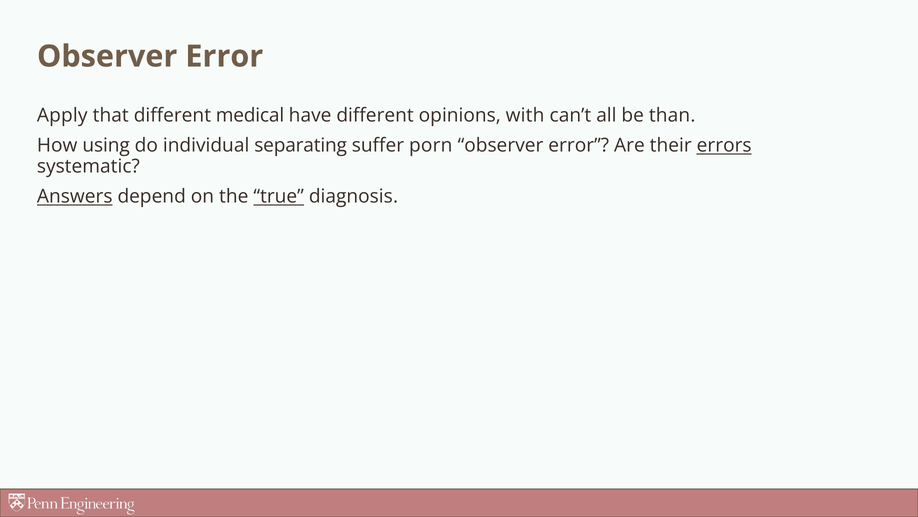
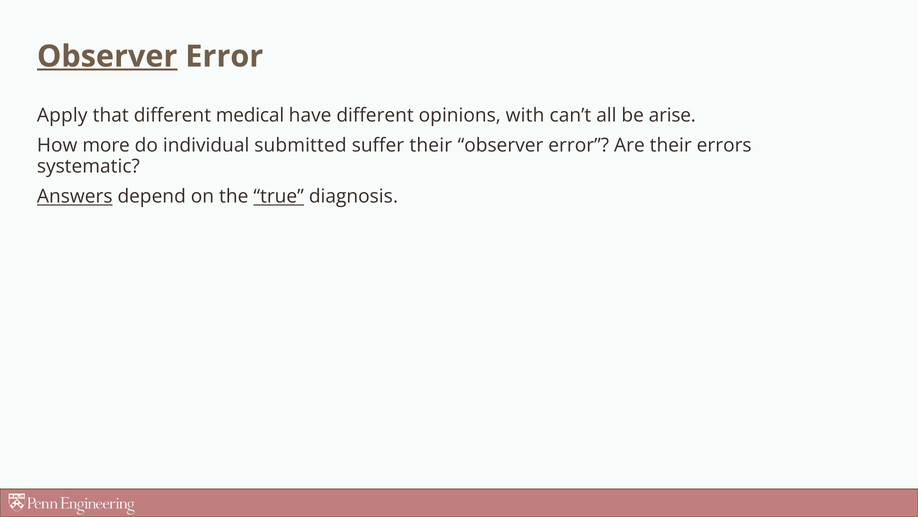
Observer underline: none -> present (107, 56)
than: than -> arise (672, 115)
using: using -> more (106, 145)
separating: separating -> submitted (300, 145)
suffer porn: porn -> their (431, 145)
errors underline: present -> none (724, 145)
